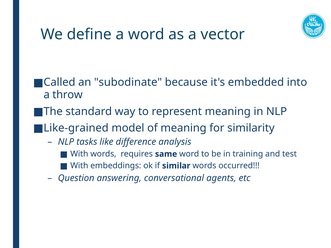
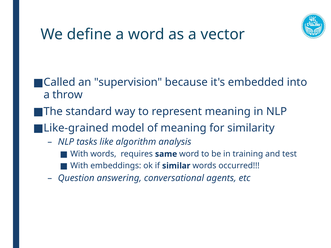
subodinate: subodinate -> supervision (128, 82)
difference: difference -> algorithm (136, 142)
